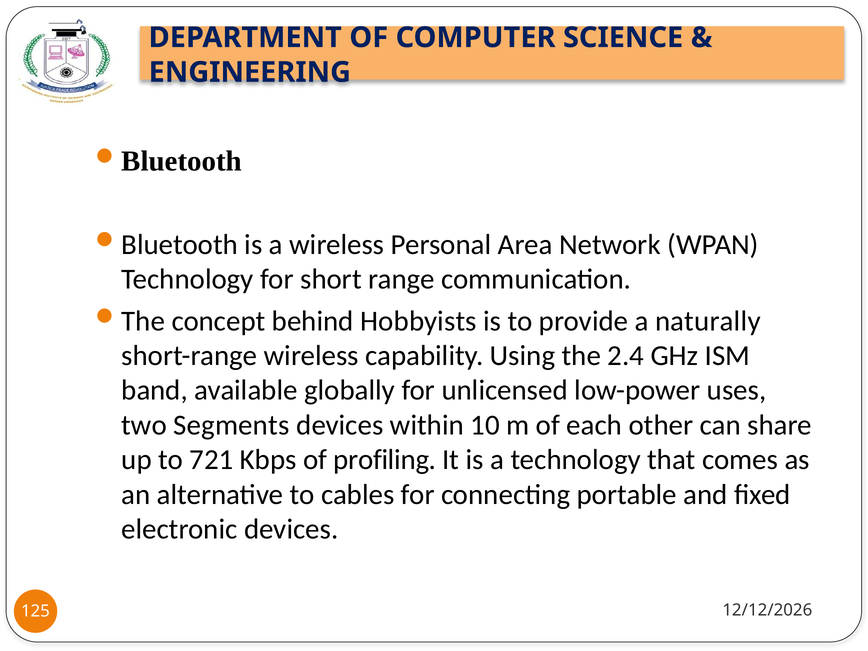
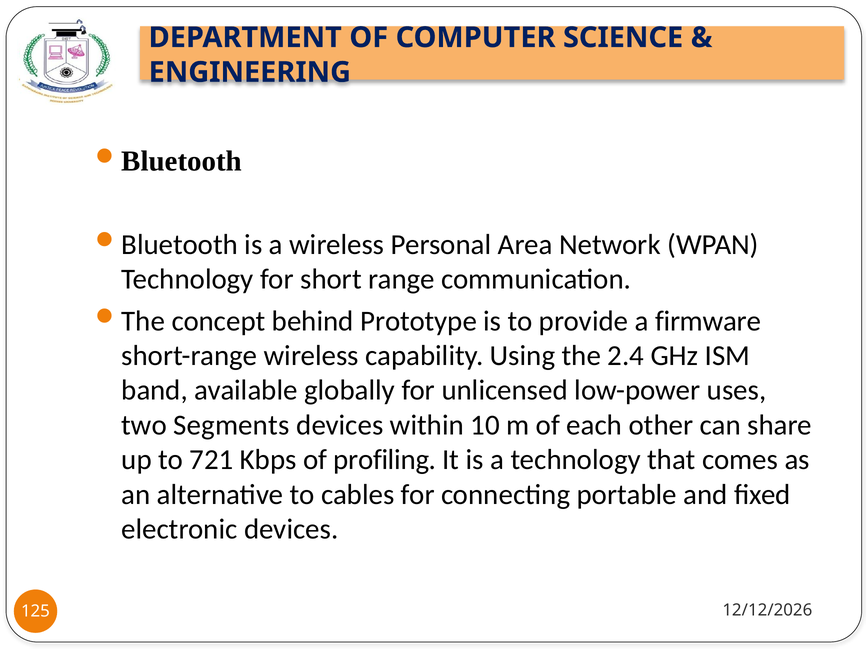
Hobbyists: Hobbyists -> Prototype (419, 321)
naturally: naturally -> firmware (708, 321)
